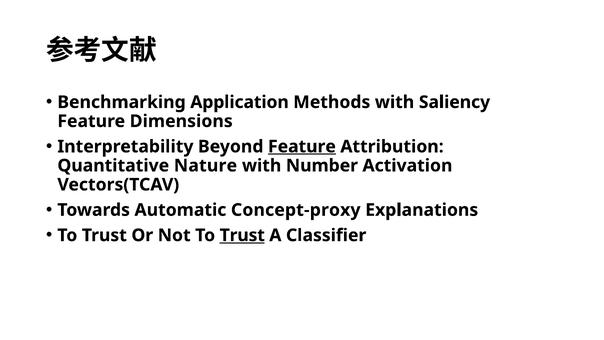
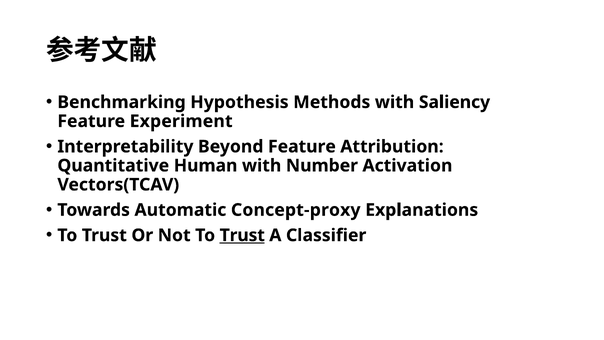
Application: Application -> Hypothesis (239, 102)
Dimensions: Dimensions -> Experiment (181, 121)
Feature underline: present -> none (302, 146)
Nature: Nature -> Human (206, 166)
